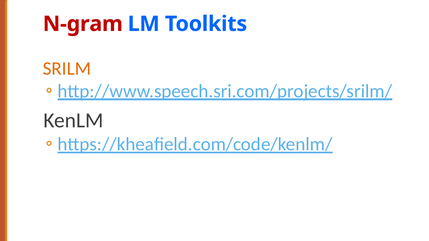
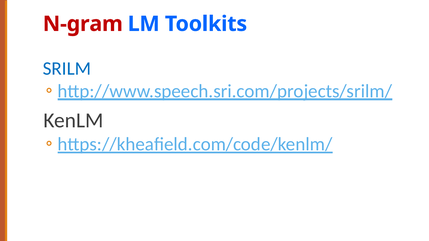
SRILM colour: orange -> blue (67, 69)
